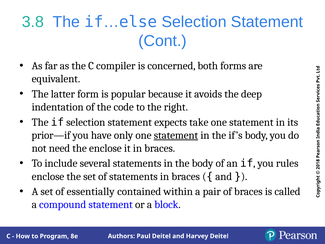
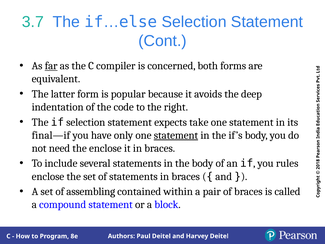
3.8: 3.8 -> 3.7 (33, 22)
far underline: none -> present (51, 66)
prior—if: prior—if -> final—if (51, 135)
essentially: essentially -> assembling (91, 191)
